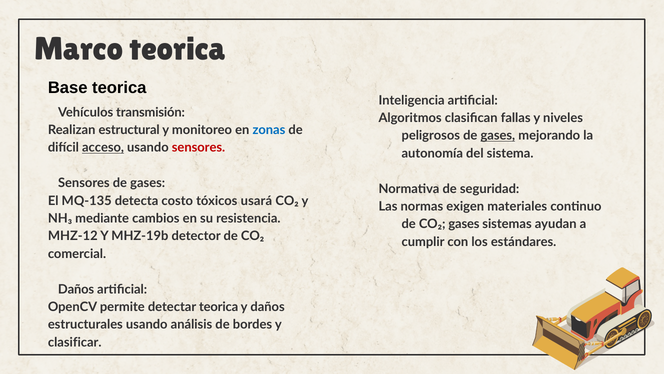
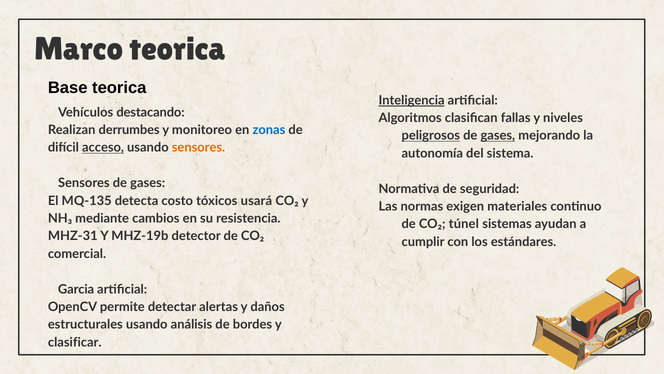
Inteligencia underline: none -> present (412, 100)
transmisión: transmisión -> destacando (150, 112)
estructural: estructural -> derrumbes (129, 130)
peligrosos underline: none -> present (431, 136)
sensores colour: red -> orange (199, 148)
CO₂ gases: gases -> túnel (464, 224)
MHZ-12: MHZ-12 -> MHZ-31 (73, 236)
Daños: Daños -> Garcia (76, 289)
detectar teorica: teorica -> alertas (219, 307)
